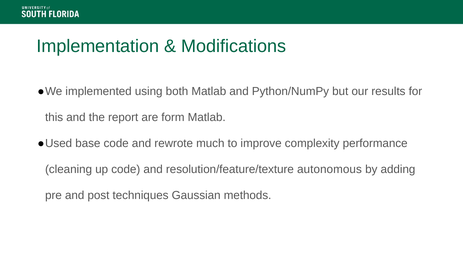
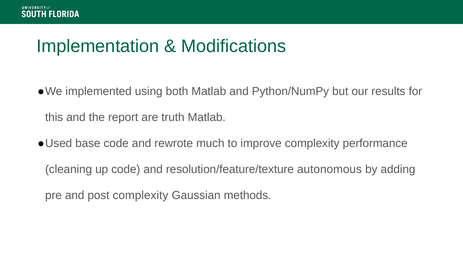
form: form -> truth (173, 117)
post techniques: techniques -> complexity (140, 195)
